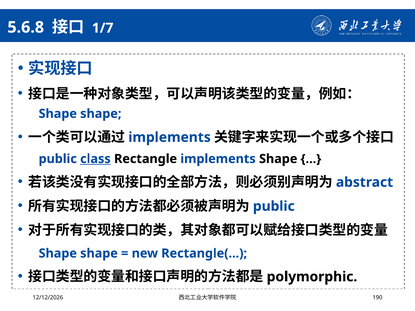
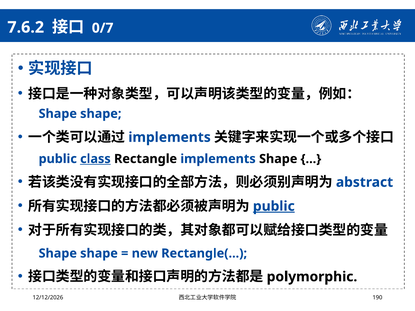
5.6.8: 5.6.8 -> 7.6.2 (26, 27)
1/7: 1/7 -> 0/7 (103, 28)
public underline: none -> present (274, 206)
